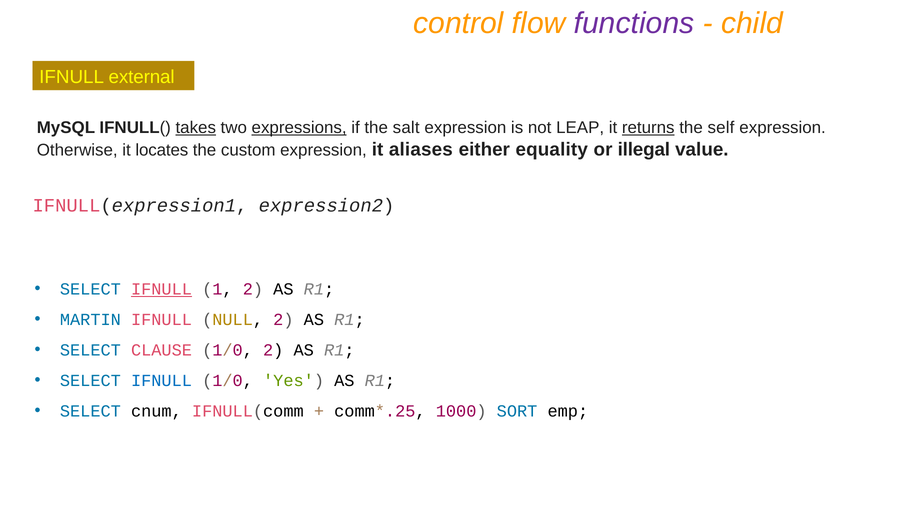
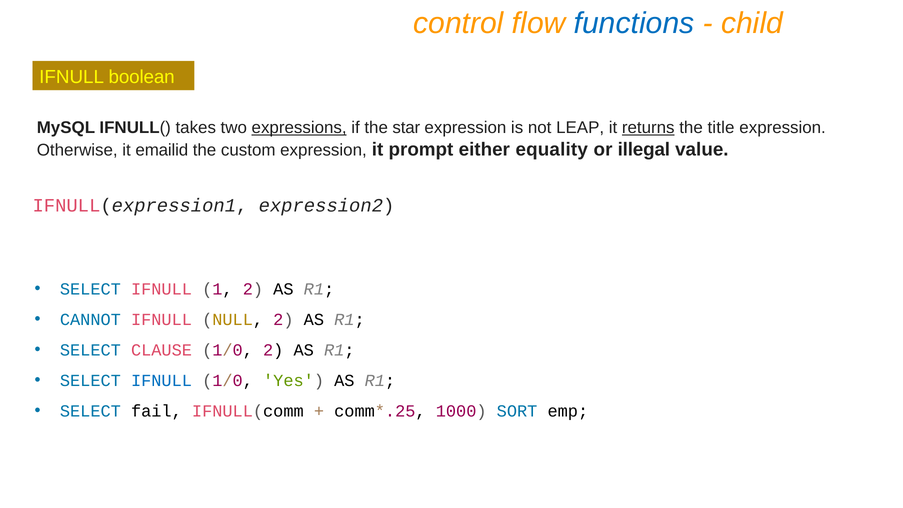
functions colour: purple -> blue (634, 24)
external: external -> boolean (142, 77)
takes underline: present -> none (196, 128)
salt: salt -> star (406, 128)
self: self -> title (721, 128)
locates: locates -> emailid (162, 150)
aliases: aliases -> prompt (421, 149)
IFNULL underline: present -> none (161, 289)
MARTIN: MARTIN -> CANNOT (90, 320)
cnum: cnum -> fail (156, 411)
